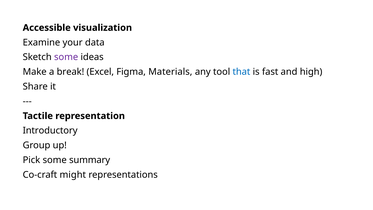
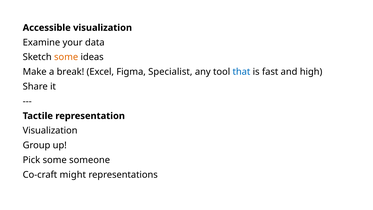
some colour: purple -> orange (66, 57)
Materials: Materials -> Specialist (170, 72)
Introductory: Introductory -> Visualization (50, 131)
summary: summary -> someone (90, 160)
